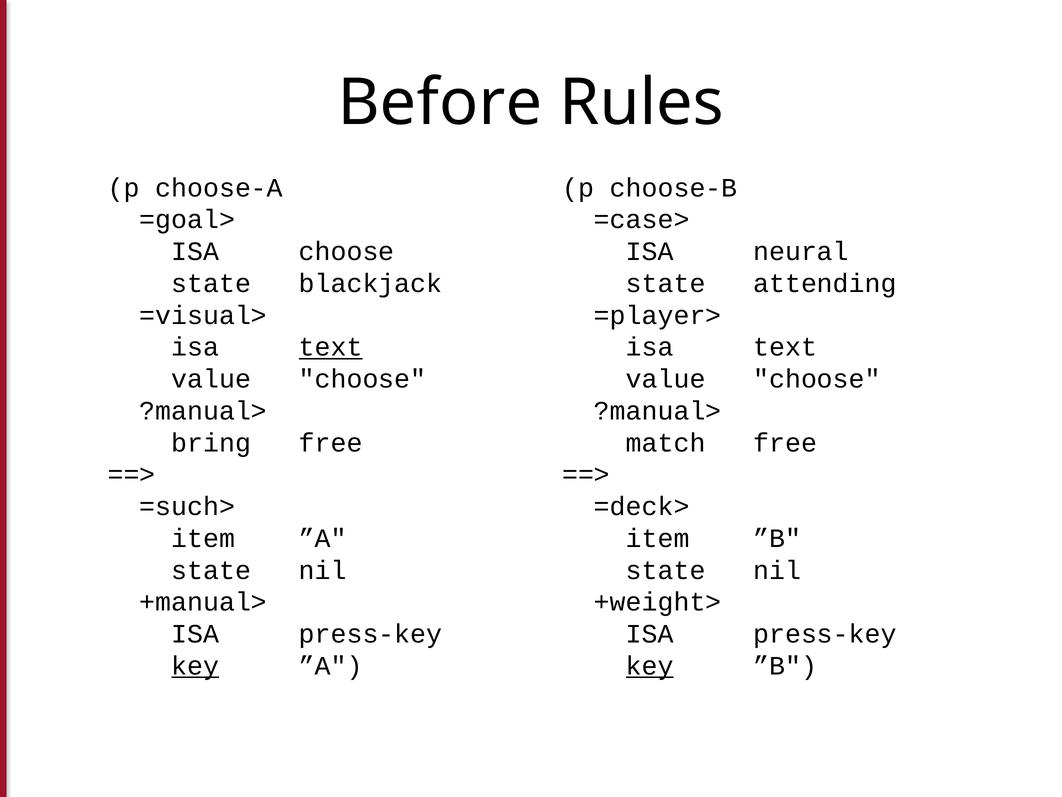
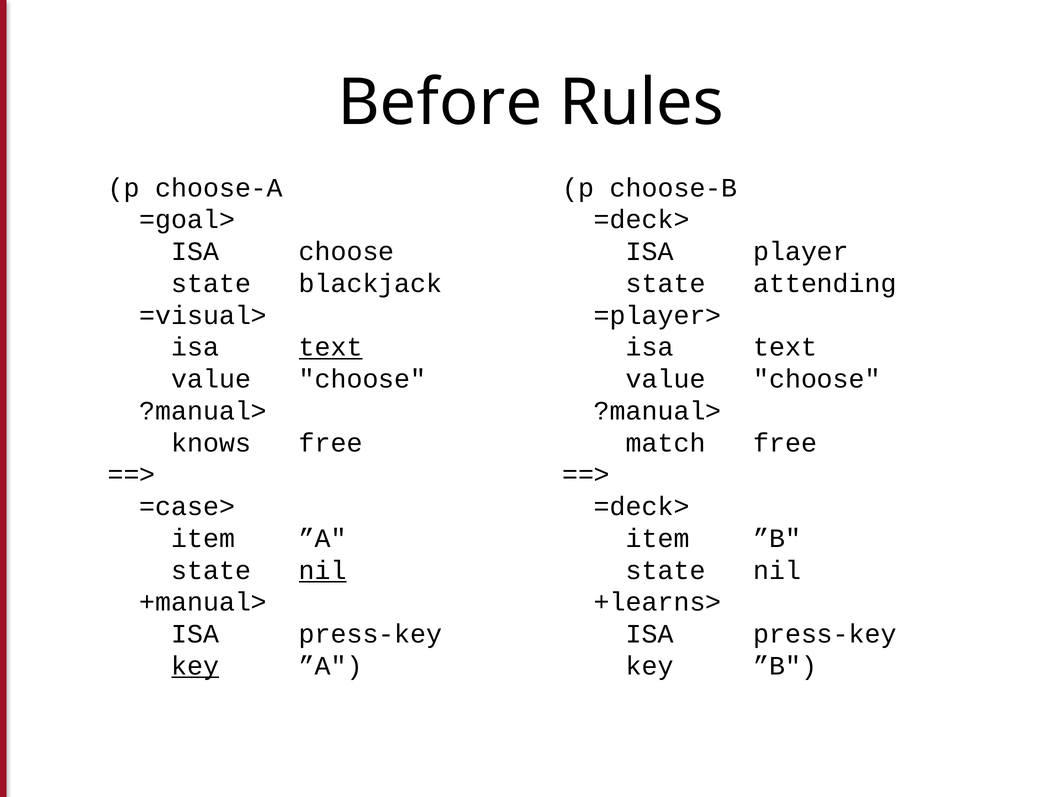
=case>: =case> -> =deck> (642, 219)
neural: neural -> player (801, 251)
bring: bring -> knows (211, 443)
=such>: =such> -> =case> (187, 506)
nil underline: none -> present (323, 570)
+weight>: +weight> -> +learns> (658, 602)
key underline: present -> none (650, 666)
